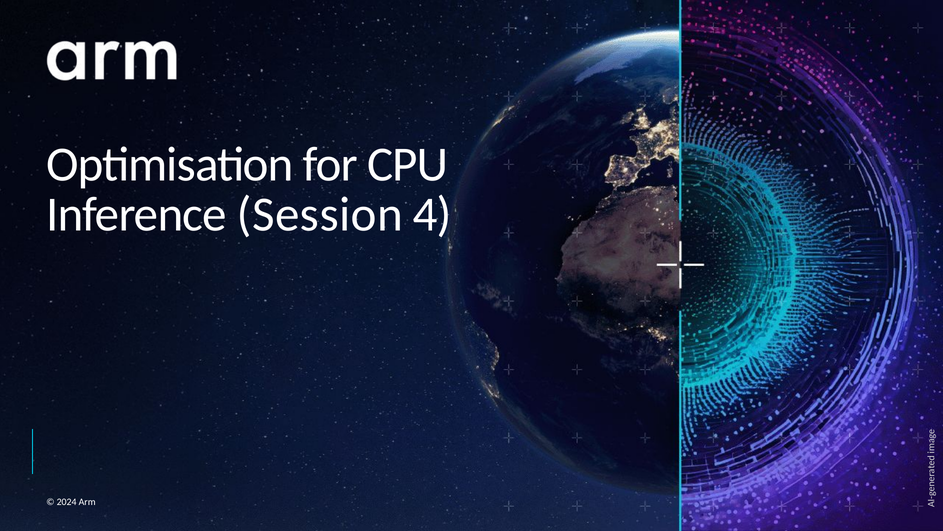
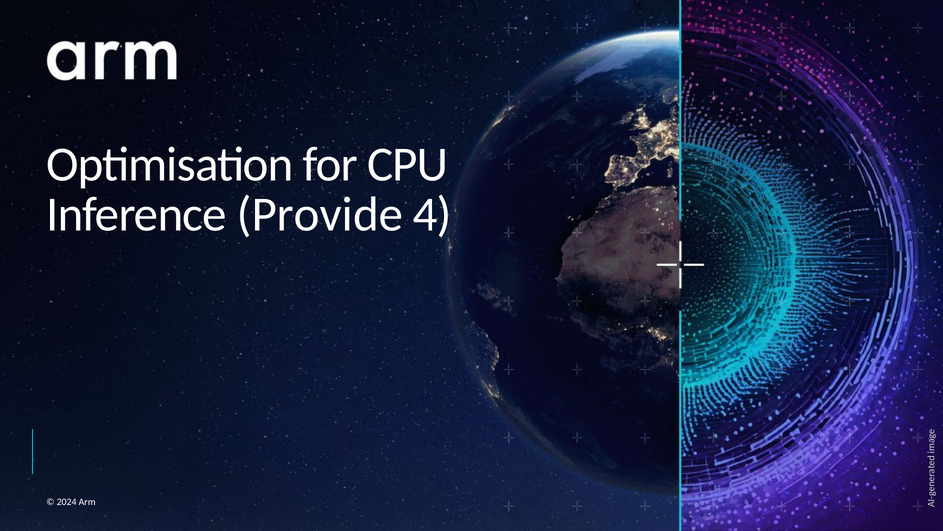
Session: Session -> Provide (320, 214)
